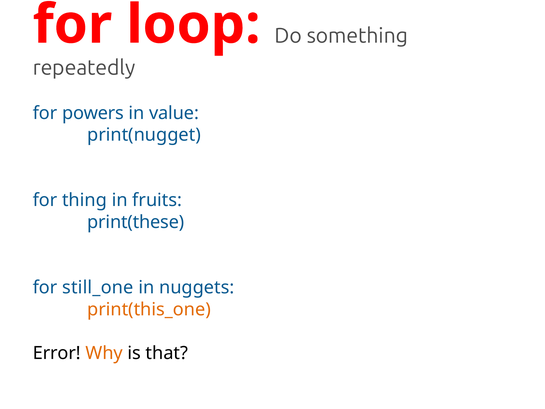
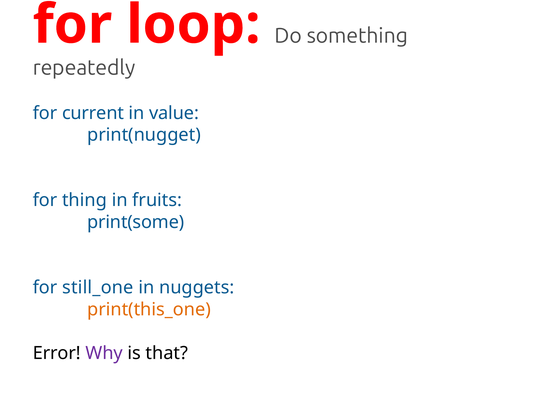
powers: powers -> current (93, 113)
print(these: print(these -> print(some (136, 222)
Why colour: orange -> purple (104, 353)
